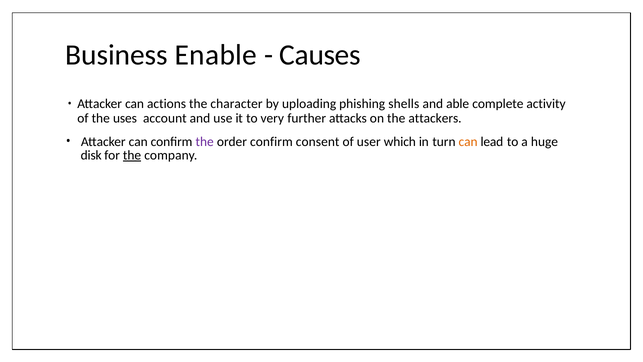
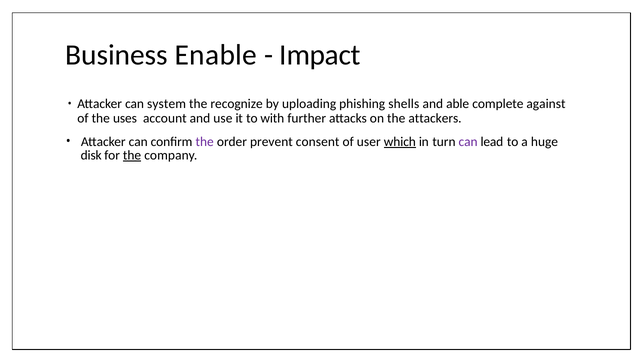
Causes: Causes -> Impact (320, 55)
actions: actions -> system (167, 104)
character: character -> recognize (237, 104)
activity: activity -> against (546, 104)
very: very -> with (272, 118)
order confirm: confirm -> prevent (271, 141)
which underline: none -> present (400, 141)
can colour: orange -> purple (468, 141)
